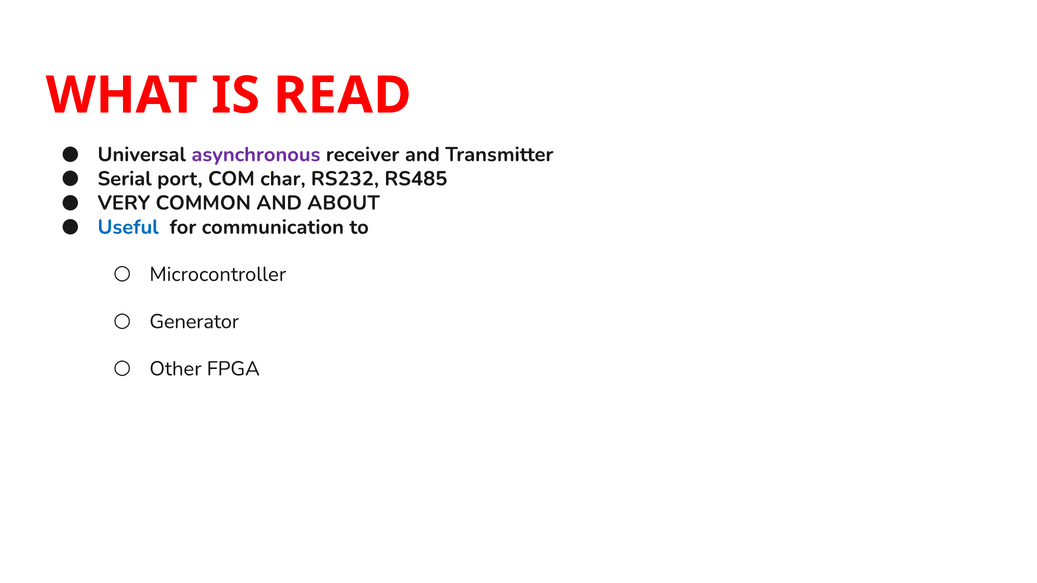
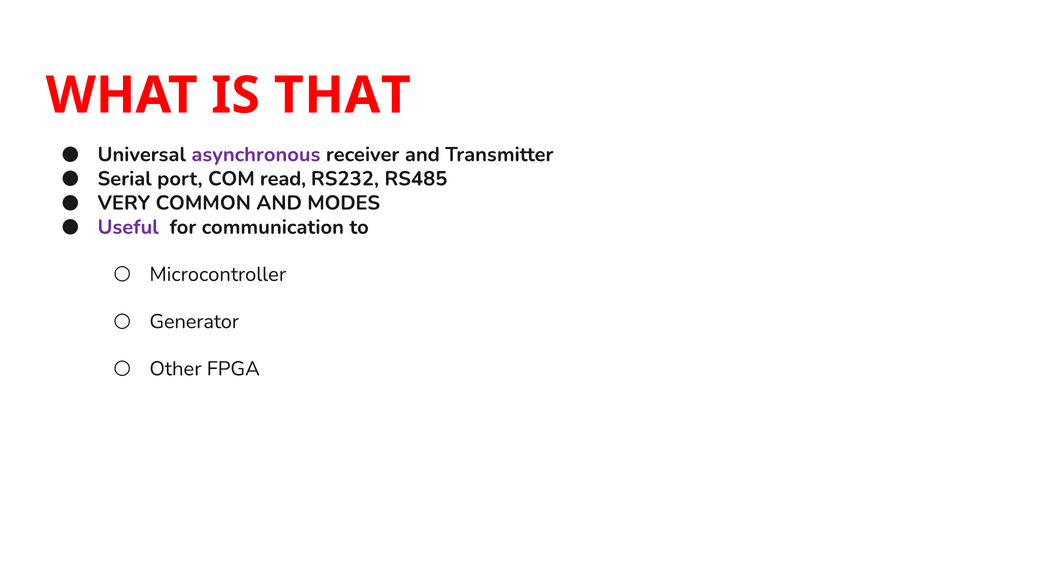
READ: READ -> THAT (342, 96)
char: char -> read (283, 179)
ABOUT: ABOUT -> MODES (344, 203)
Useful colour: blue -> purple (128, 227)
